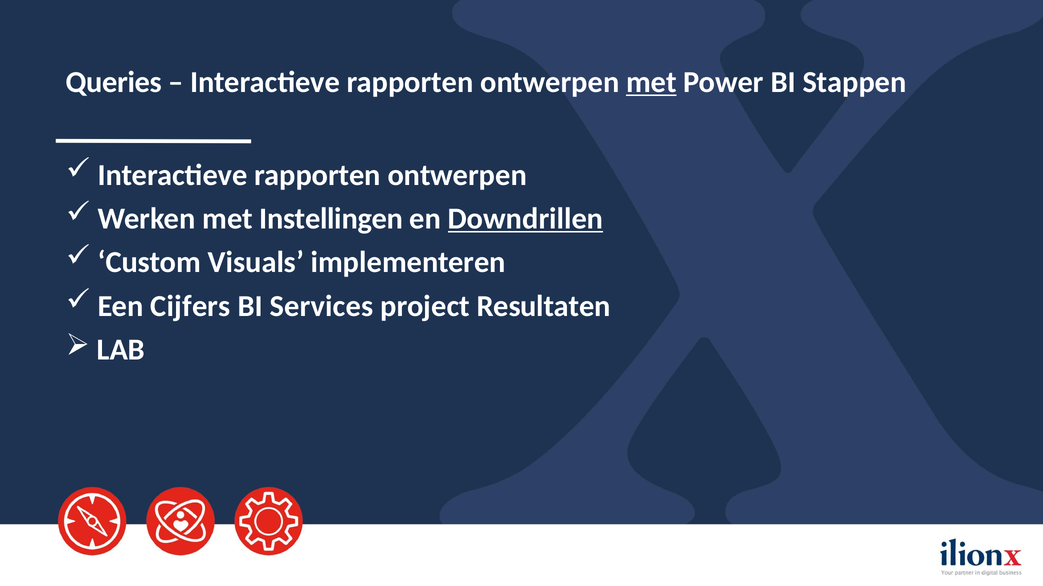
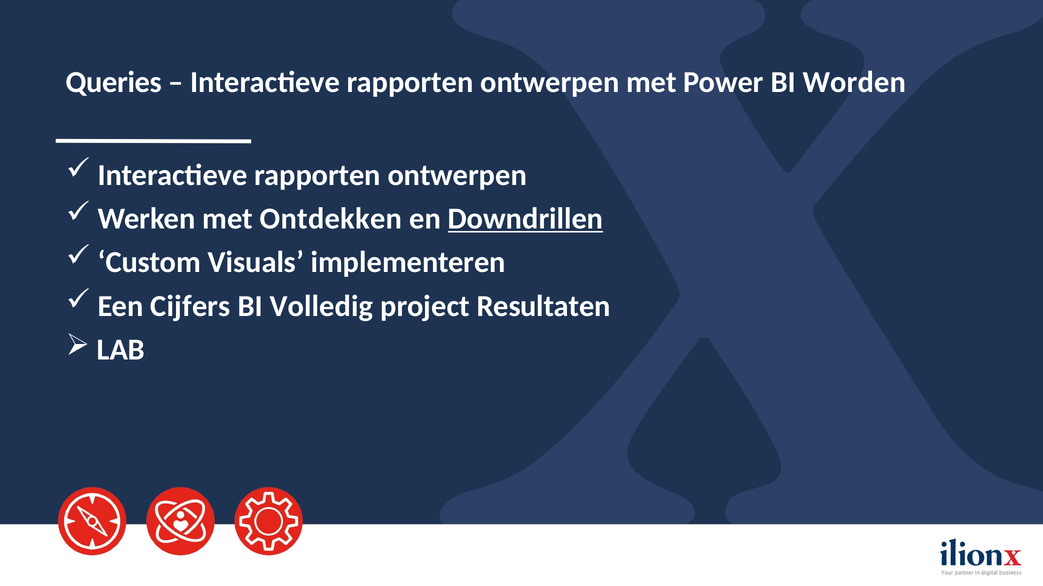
met underline: present -> none (651, 82)
Stappen: Stappen -> Worden (854, 82)
Instellingen: Instellingen -> Ontdekken (331, 219)
Services: Services -> Volledig (321, 306)
